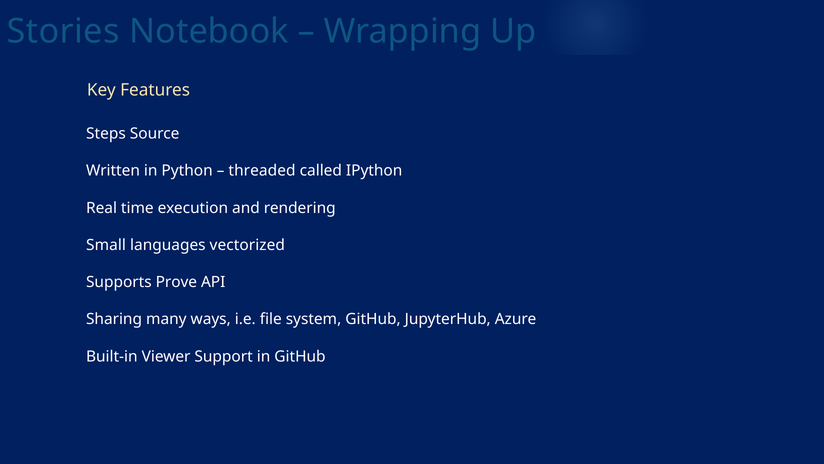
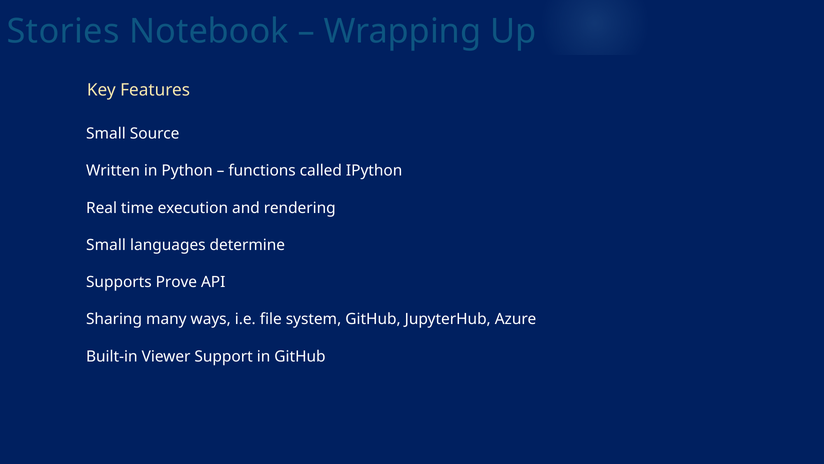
Steps: Steps -> Small (106, 134)
threaded: threaded -> functions (262, 171)
vectorized: vectorized -> determine (247, 245)
